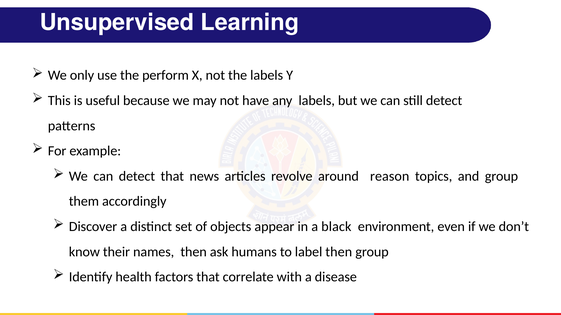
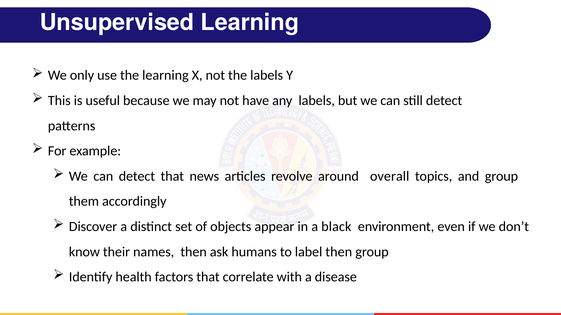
the perform: perform -> learning (165, 75)
reason: reason -> overall (390, 176)
